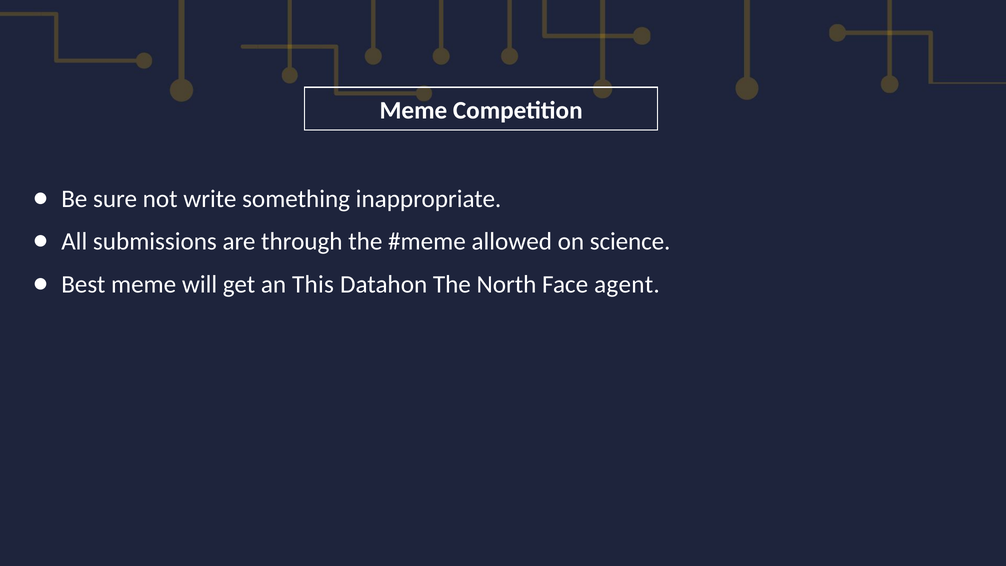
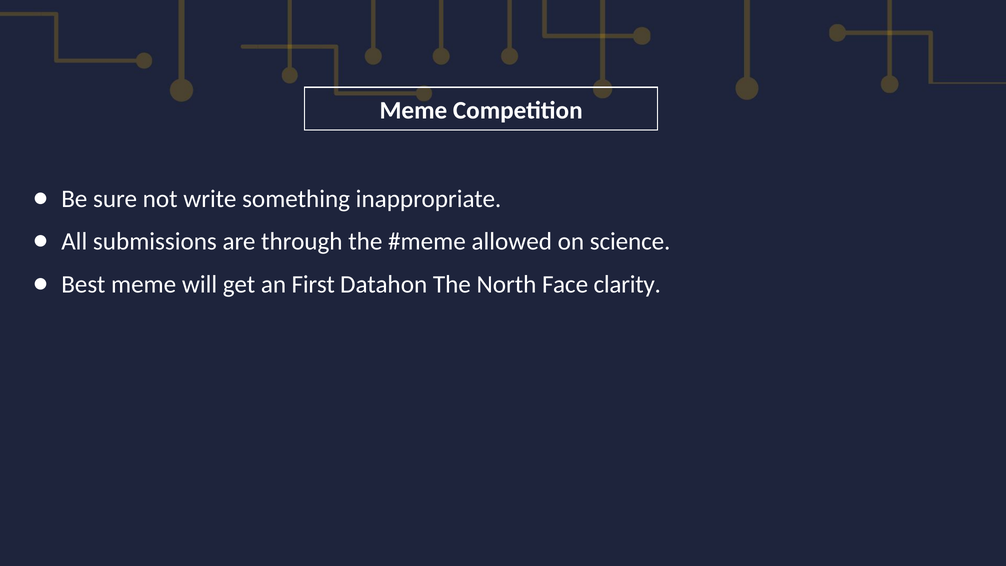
This: This -> First (313, 284)
agent: agent -> clarity (627, 284)
